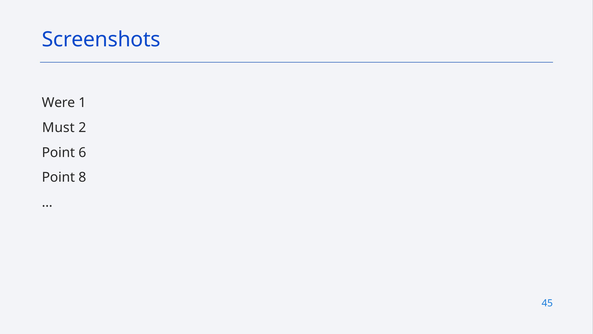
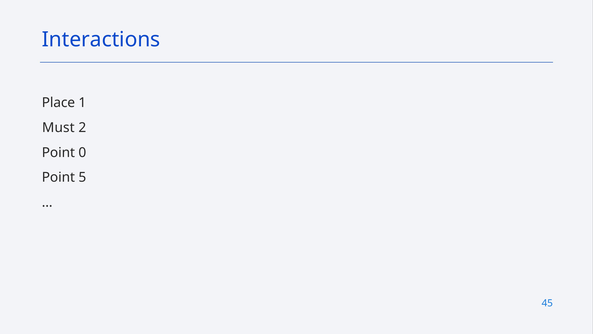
Screenshots: Screenshots -> Interactions (101, 40)
Were: Were -> Place (58, 102)
6: 6 -> 0 (82, 152)
8: 8 -> 5 (82, 177)
